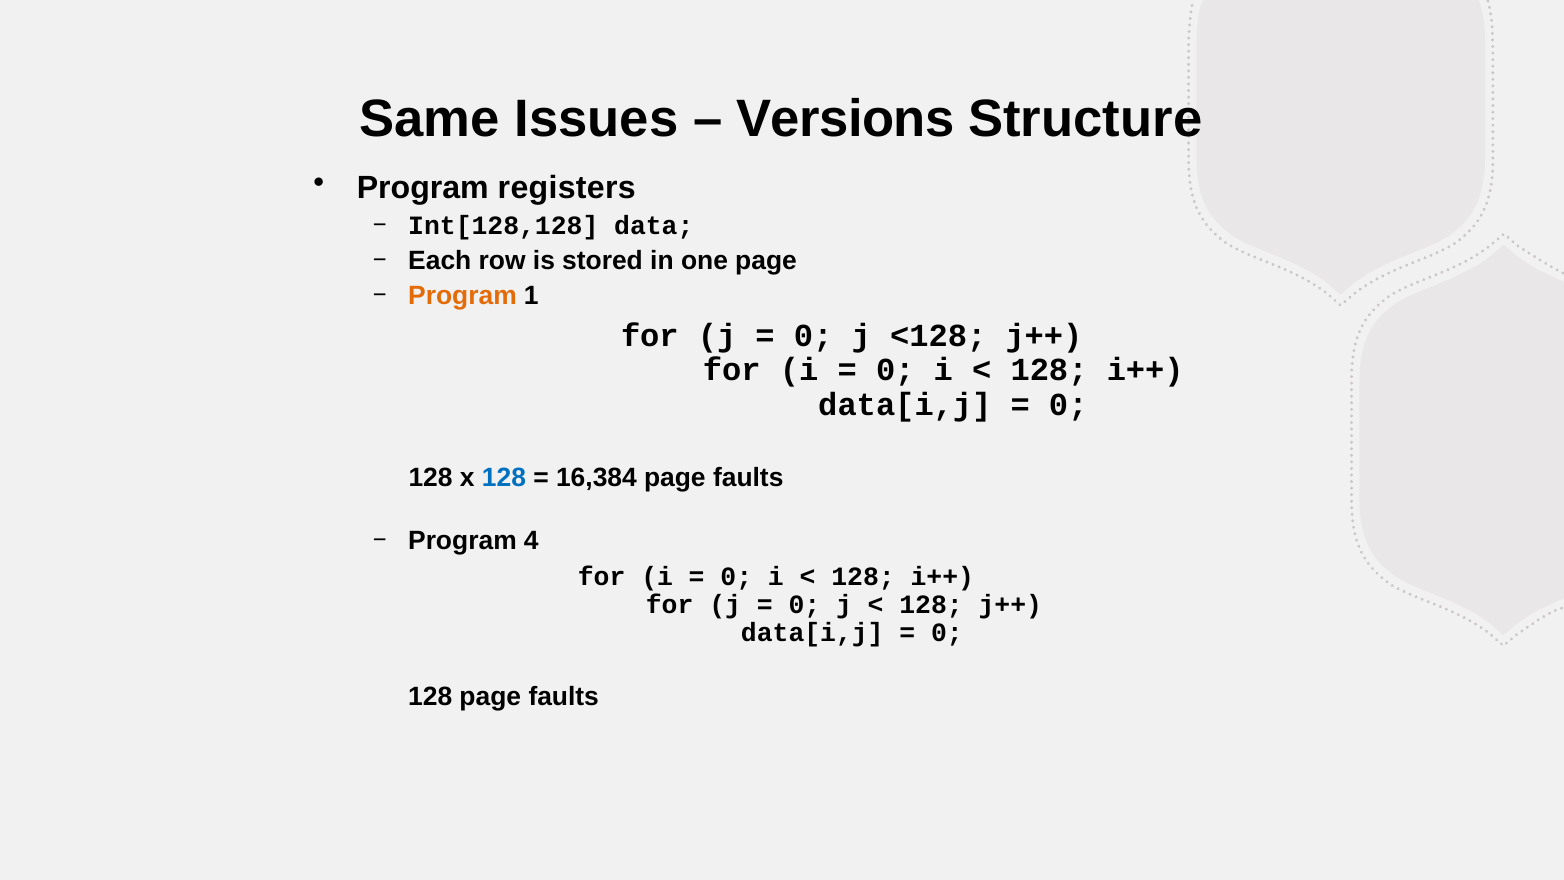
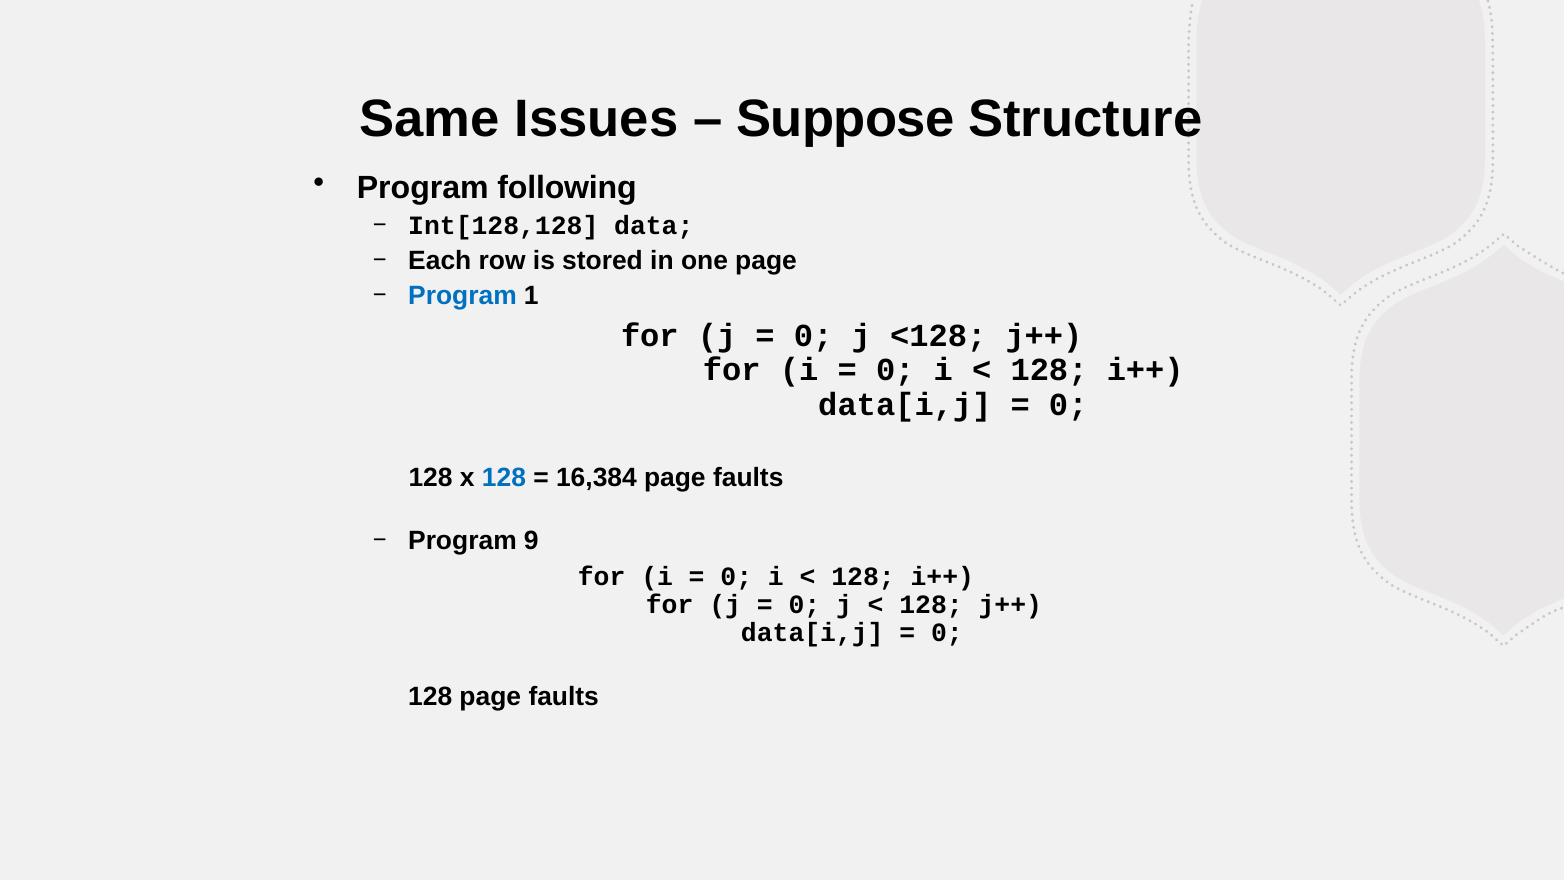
Versions: Versions -> Suppose (846, 119)
registers: registers -> following (567, 187)
Program colour: orange -> blue (463, 296)
4: 4 -> 9 (531, 541)
